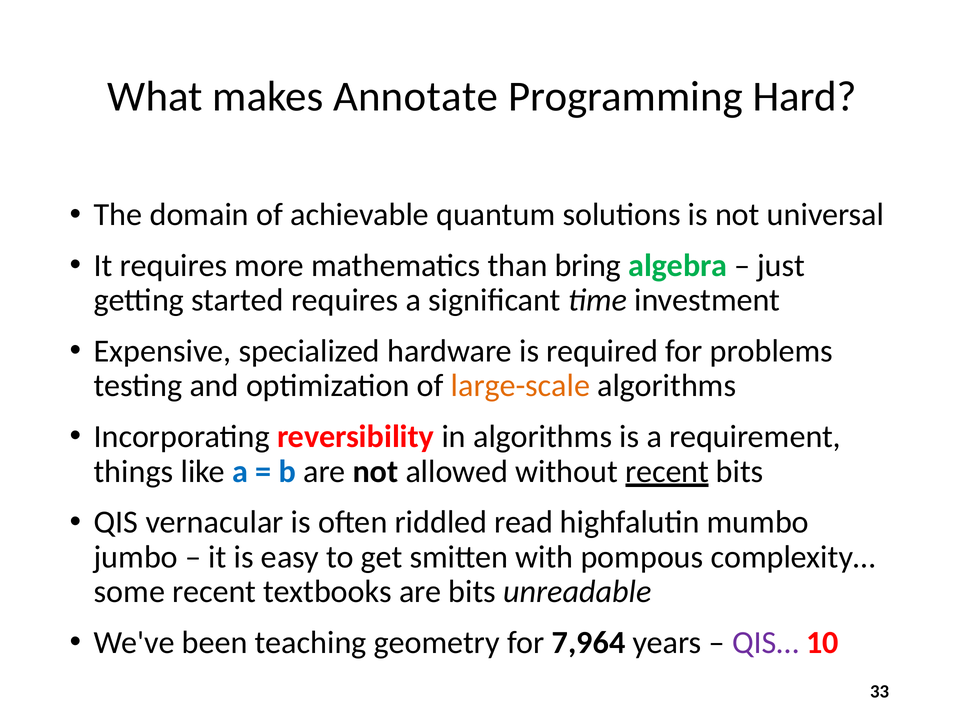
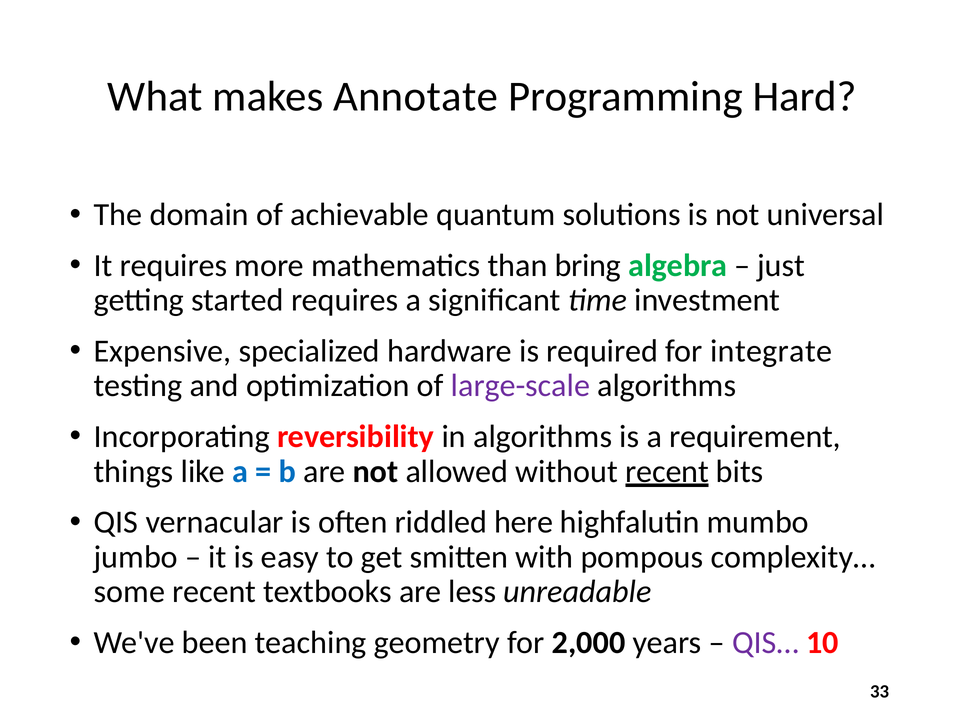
problems: problems -> integrate (771, 351)
large-scale colour: orange -> purple (520, 386)
read: read -> here (524, 522)
are bits: bits -> less (472, 591)
7,964: 7,964 -> 2,000 (589, 642)
